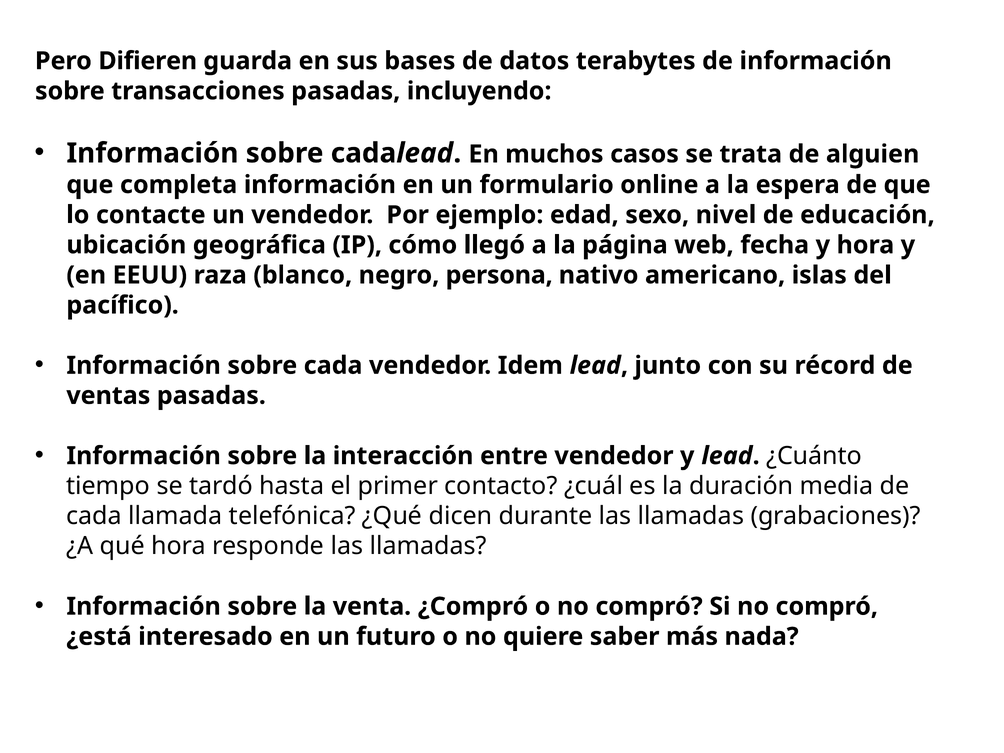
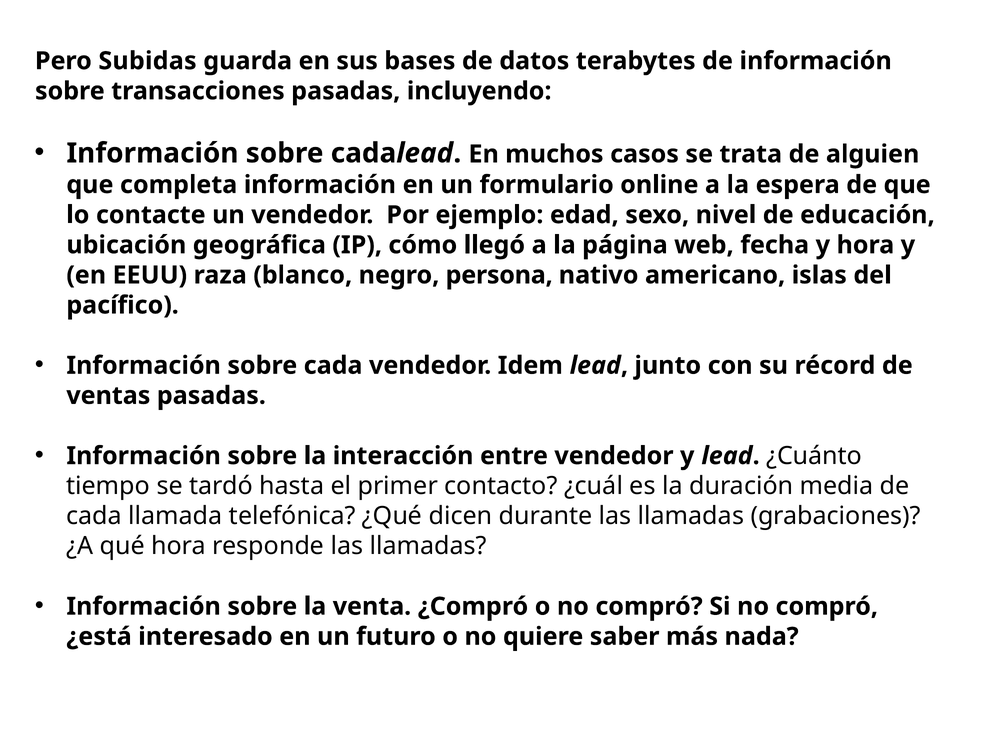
Difieren: Difieren -> Subidas (147, 61)
